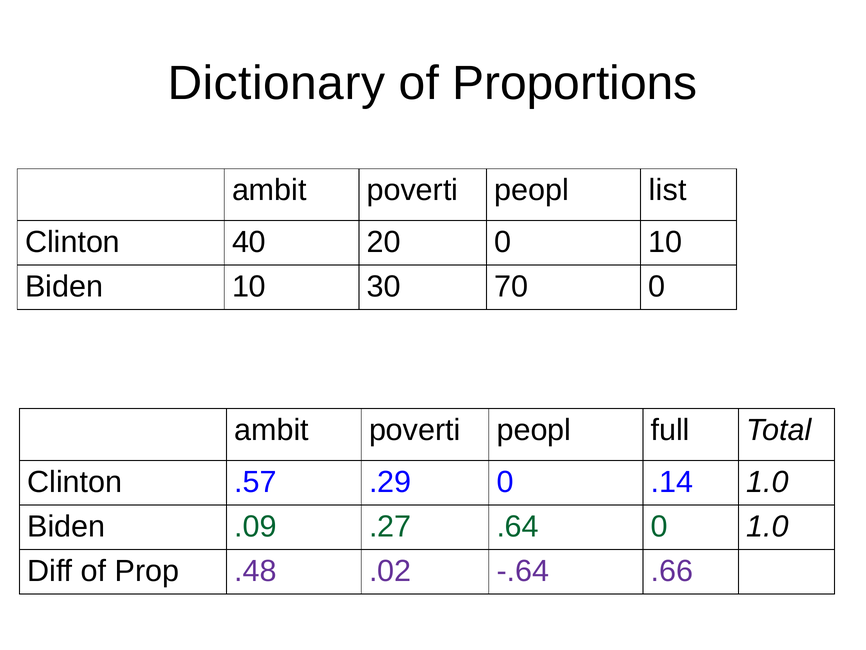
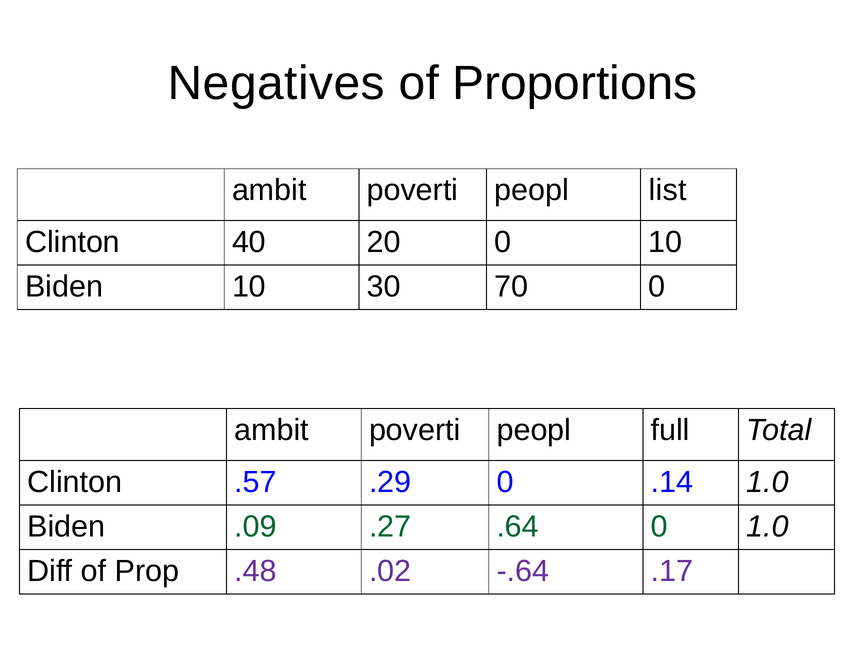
Dictionary: Dictionary -> Negatives (276, 83)
.66: .66 -> .17 (672, 570)
